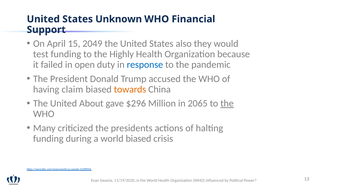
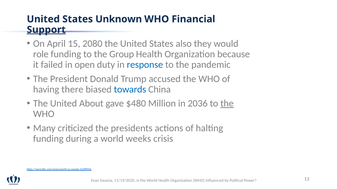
Support underline: none -> present (46, 30)
2049: 2049 -> 2080 (92, 44)
test: test -> role (41, 54)
Highly: Highly -> Group (122, 54)
claim: claim -> there (72, 90)
towards colour: orange -> blue (130, 90)
$296: $296 -> $480 (136, 104)
2065: 2065 -> 2036 (198, 104)
world biased: biased -> weeks (138, 139)
